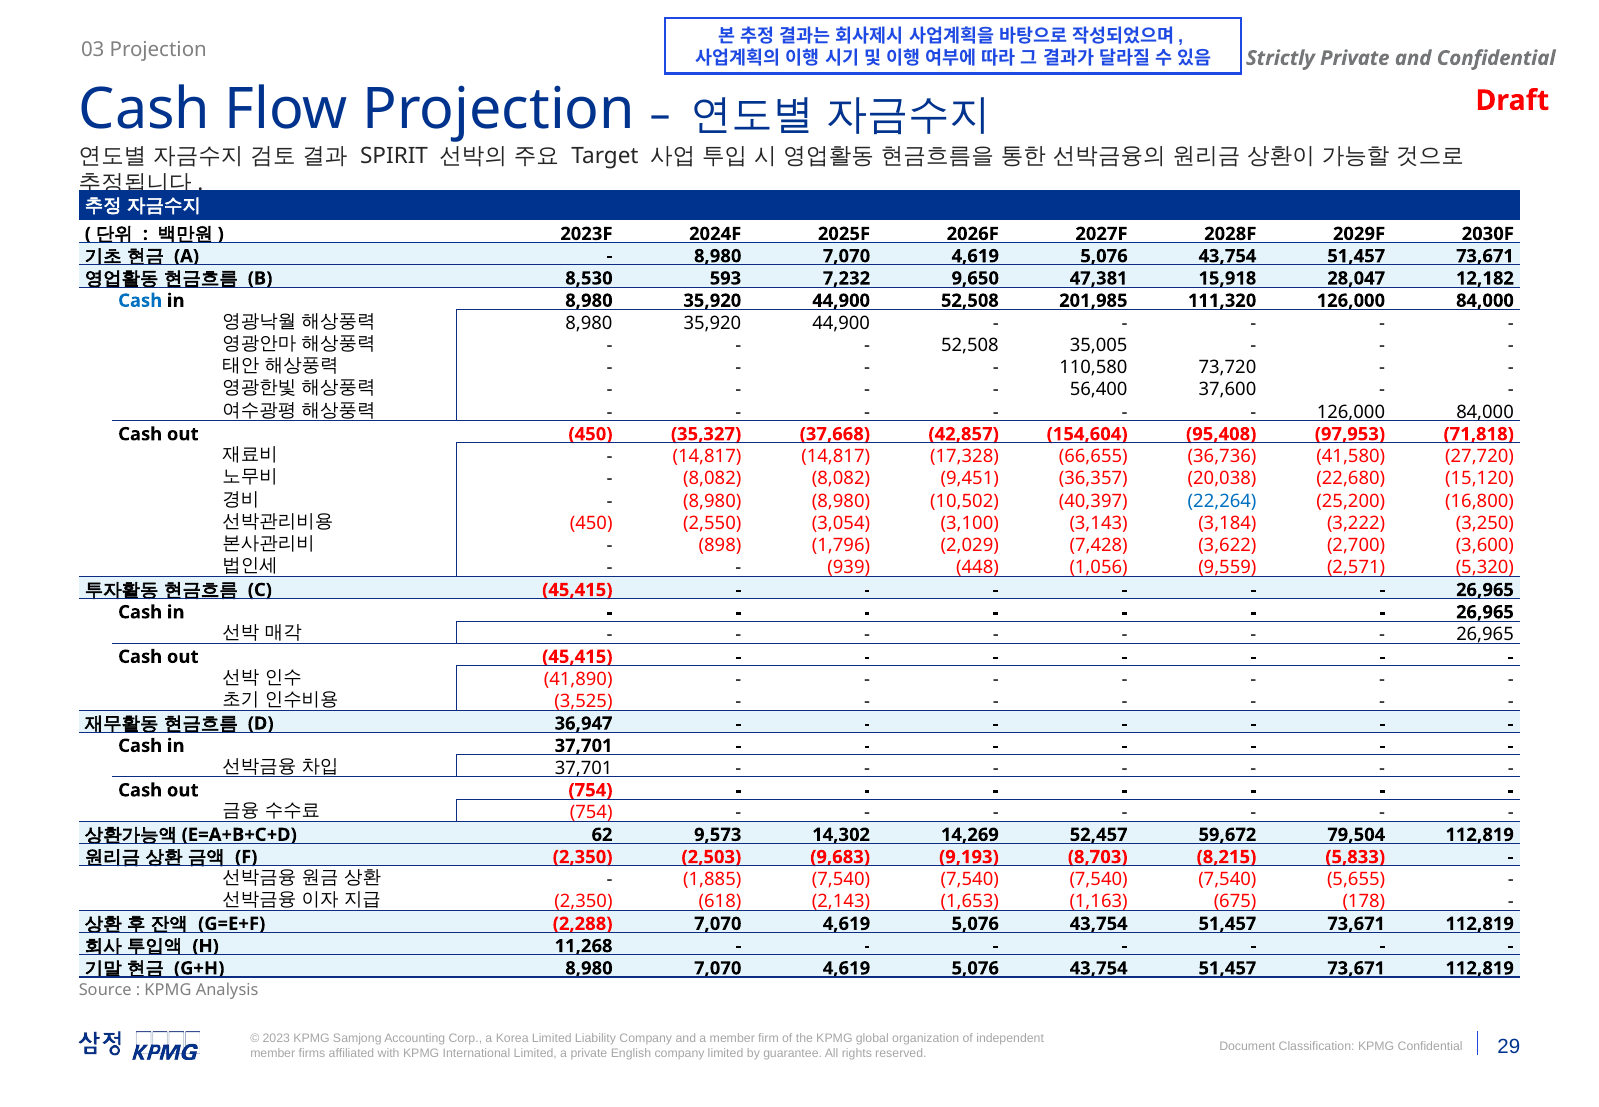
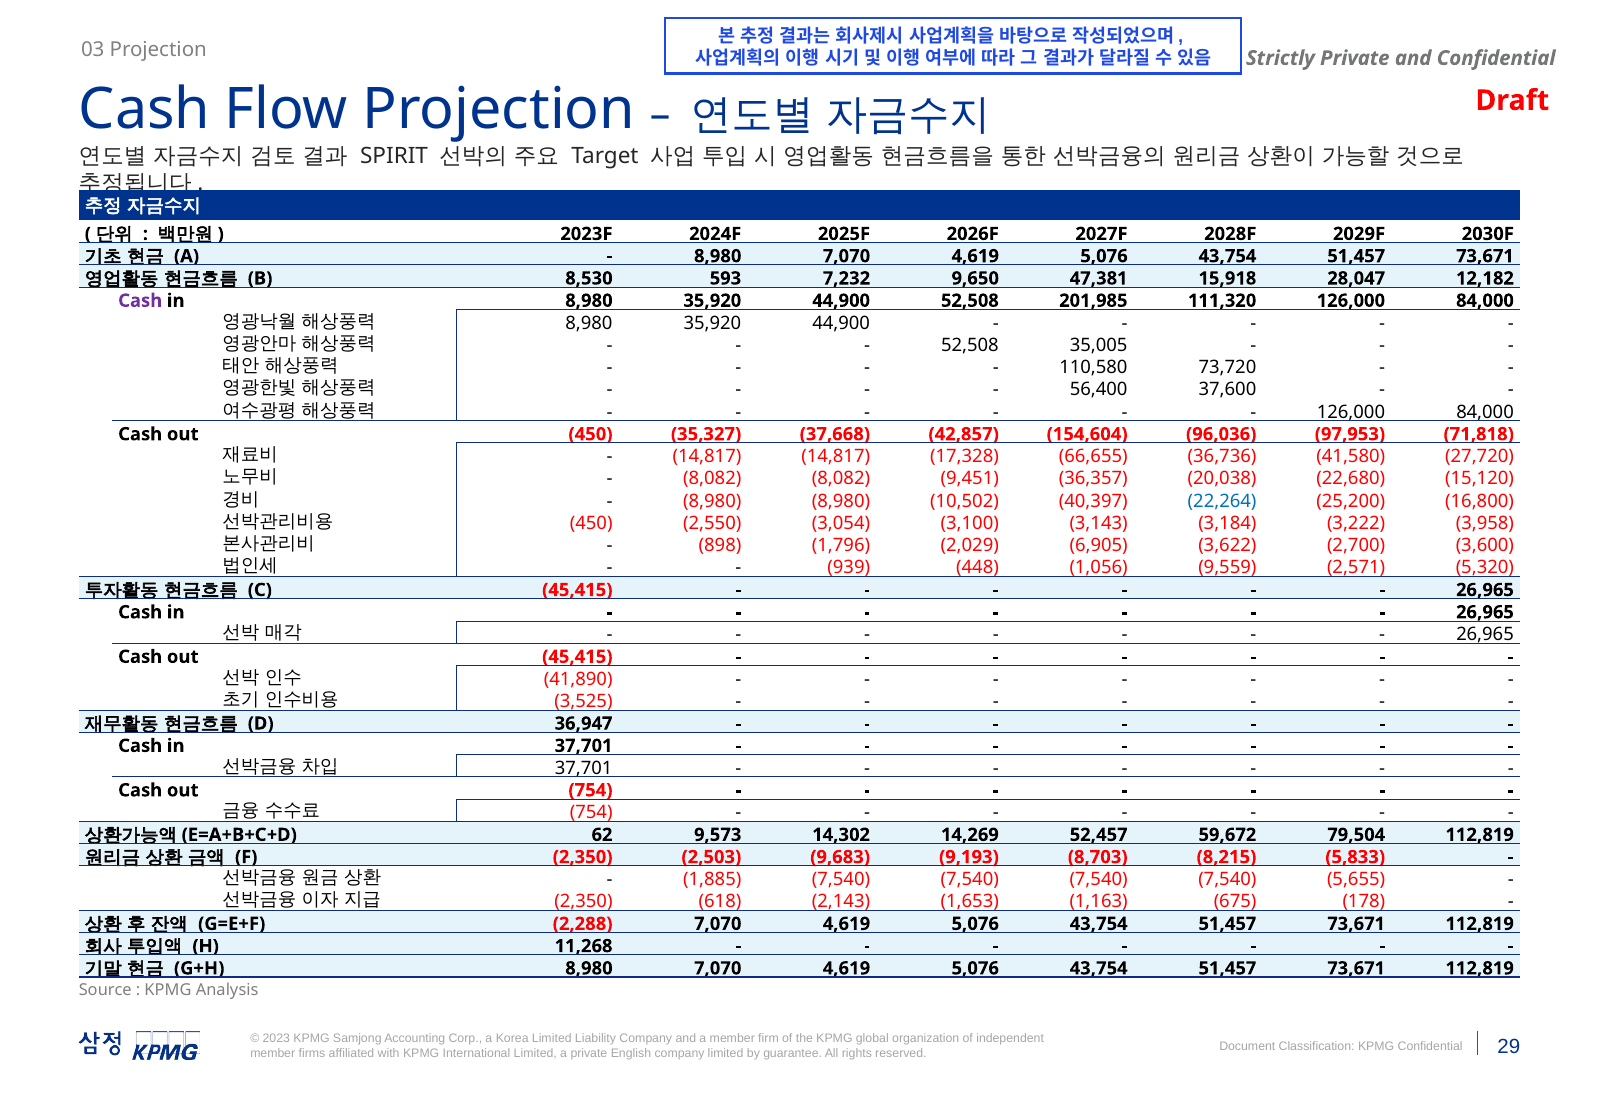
Cash colour: blue -> purple (140, 301)
95,408: 95,408 -> 96,036 (1221, 434)
3,250: 3,250 -> 3,958 (1485, 523)
7,428: 7,428 -> 6,905 (1099, 545)
